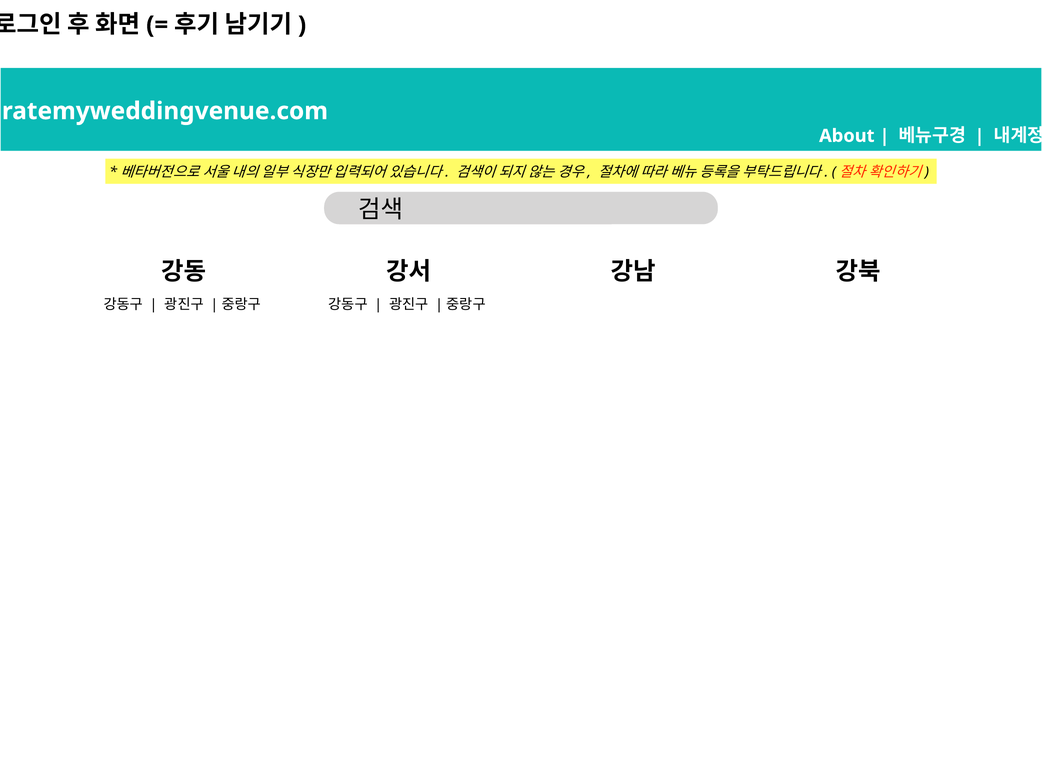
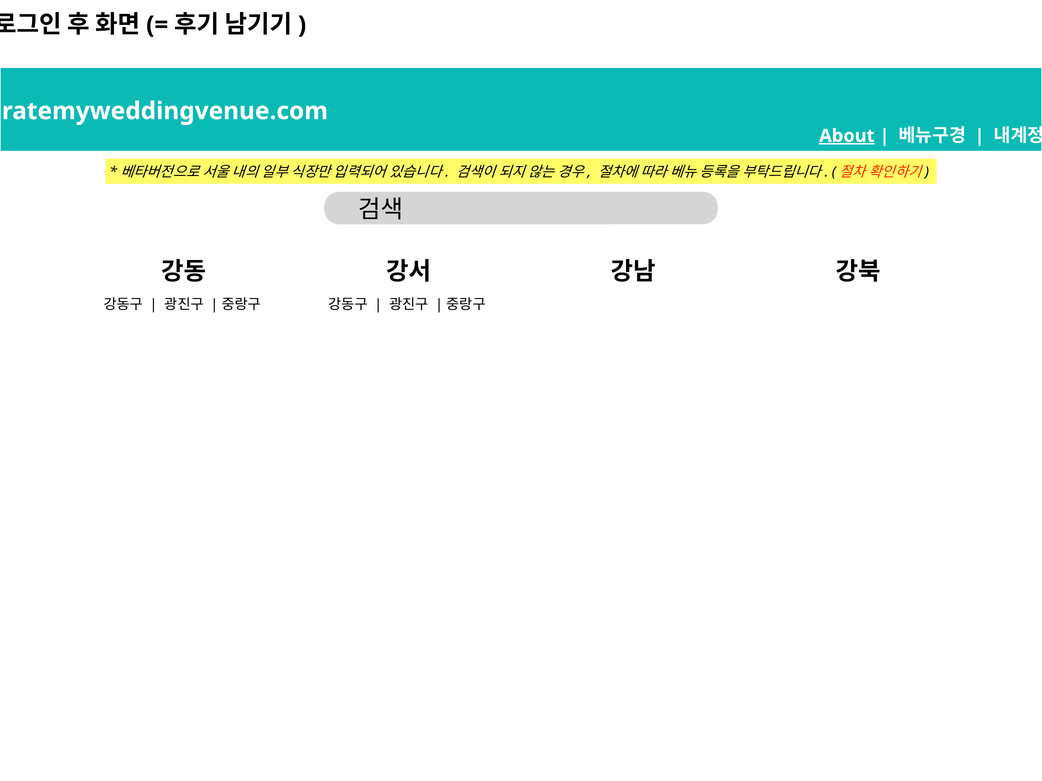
About underline: none -> present (847, 136)
